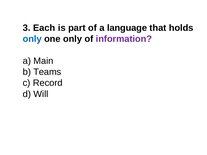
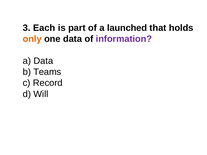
language: language -> launched (127, 28)
only colour: blue -> orange (32, 39)
one only: only -> data (73, 39)
a Main: Main -> Data (43, 61)
